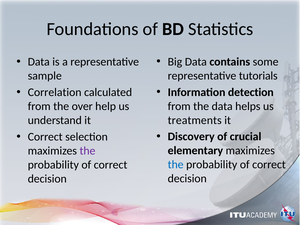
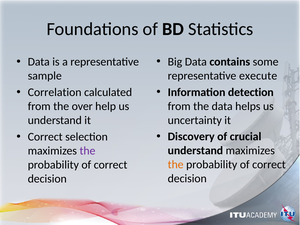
tutorials: tutorials -> execute (258, 76)
treatments: treatments -> uncertainty (195, 120)
elementary: elementary -> understand (195, 151)
the colour: blue -> orange (176, 165)
